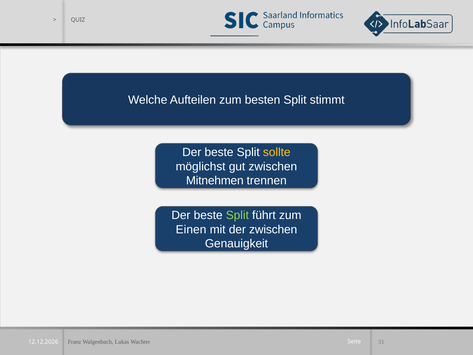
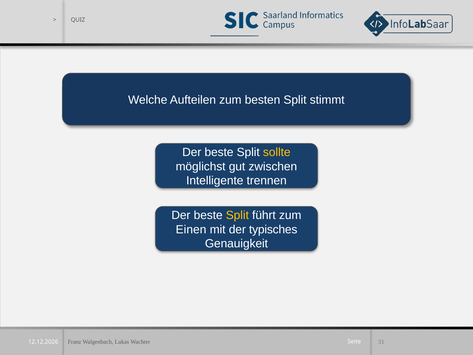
Mitnehmen: Mitnehmen -> Intelligente (215, 181)
Split colour: light green -> yellow (237, 215)
der zwischen: zwischen -> typisches (273, 229)
